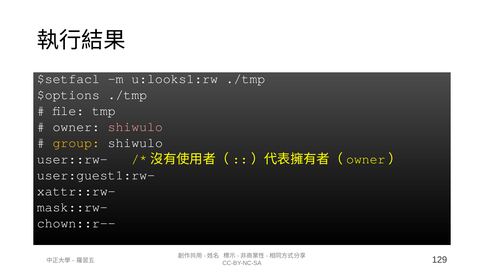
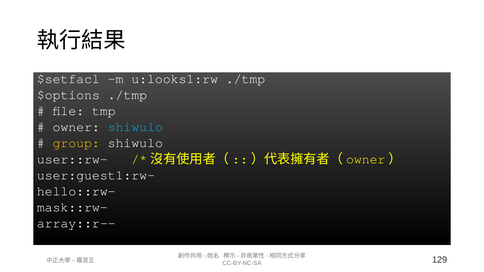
shiwulo colour: pink -> light blue (135, 127)
xattr::rw-: xattr::rw- -> hello::rw- (76, 191)
chown::r--: chown::r-- -> array::r-- (76, 223)
